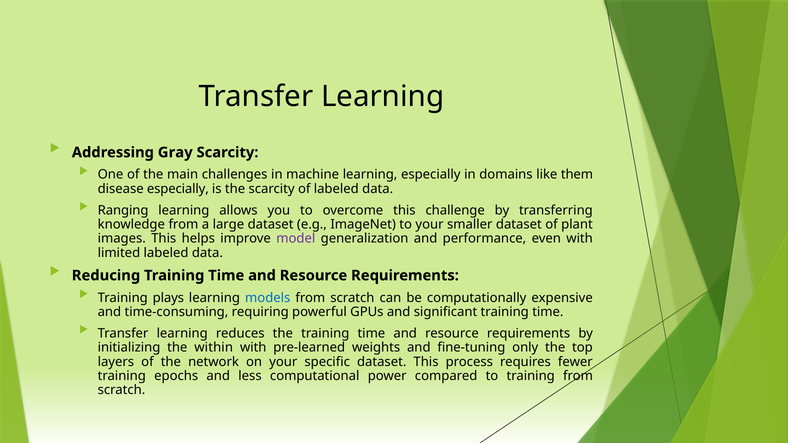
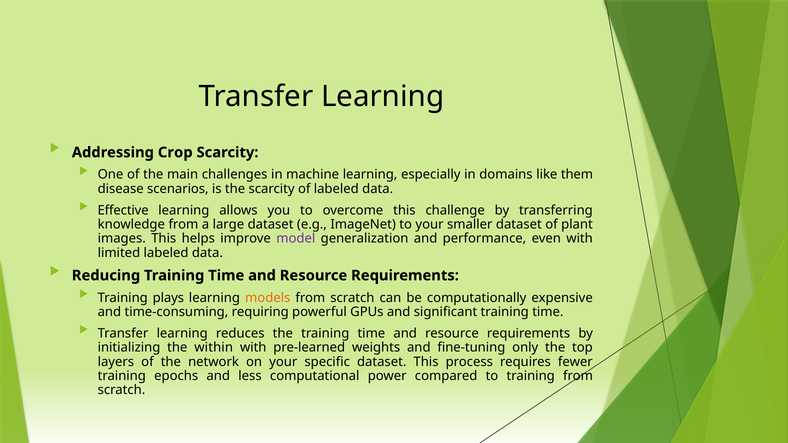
Gray: Gray -> Crop (175, 153)
disease especially: especially -> scenarios (178, 189)
Ranging: Ranging -> Effective (123, 210)
models colour: blue -> orange (268, 298)
